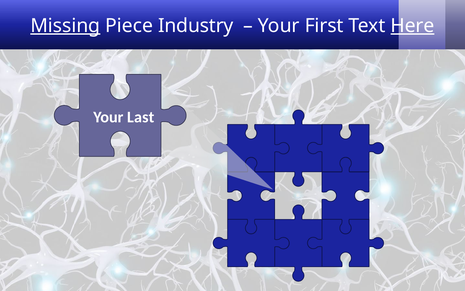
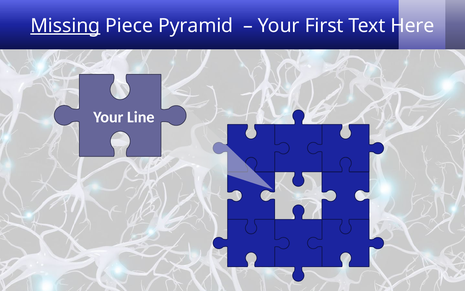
Industry: Industry -> Pyramid (196, 26)
Here underline: present -> none (413, 26)
Last: Last -> Line (141, 117)
